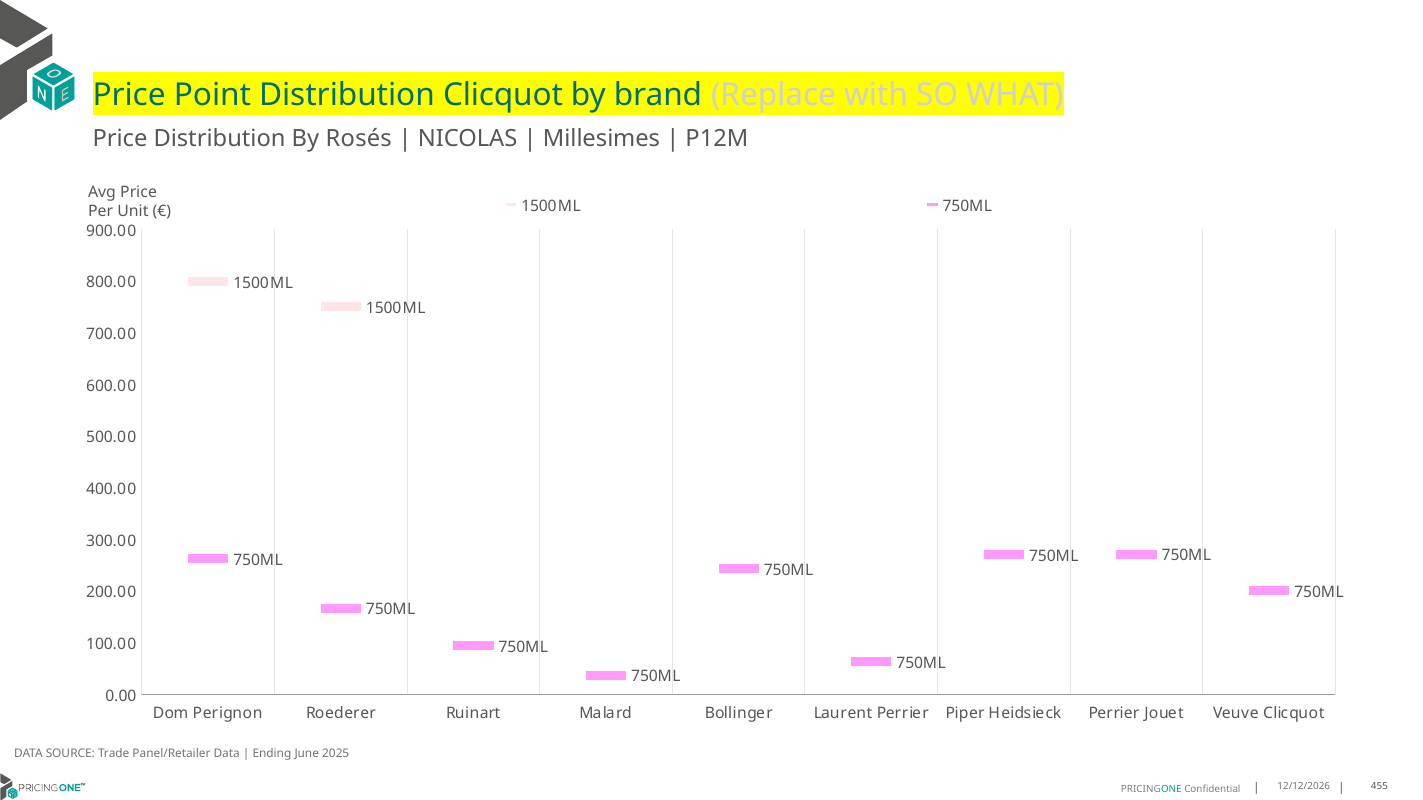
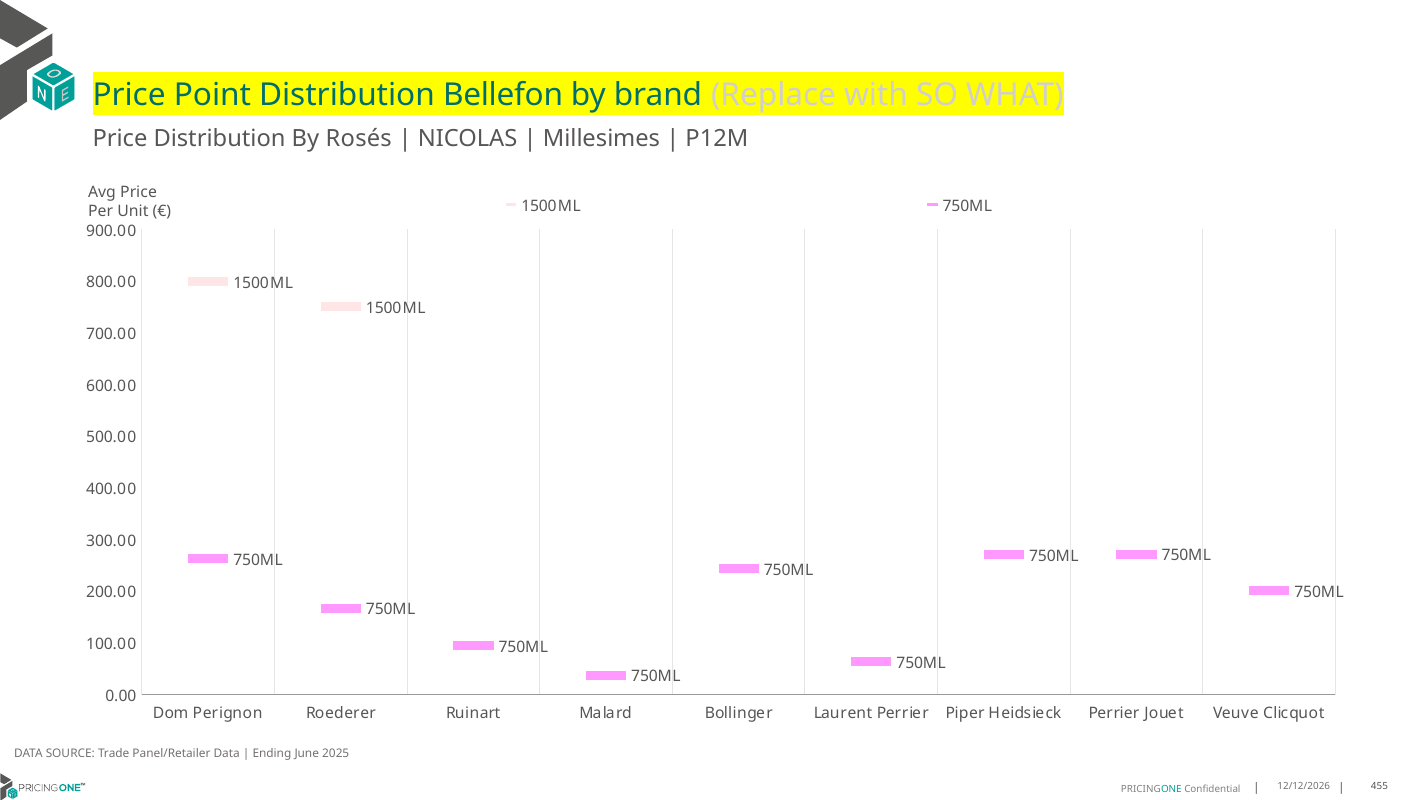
Distribution Clicquot: Clicquot -> Bellefon (503, 96)
